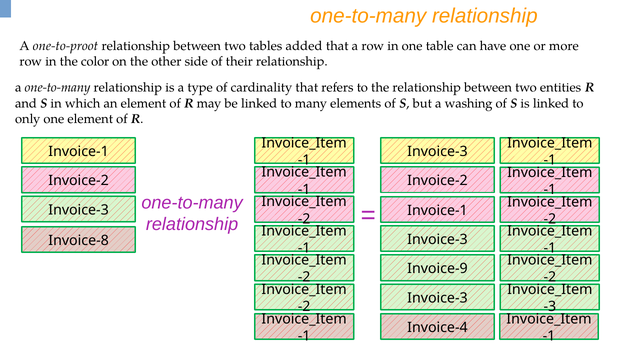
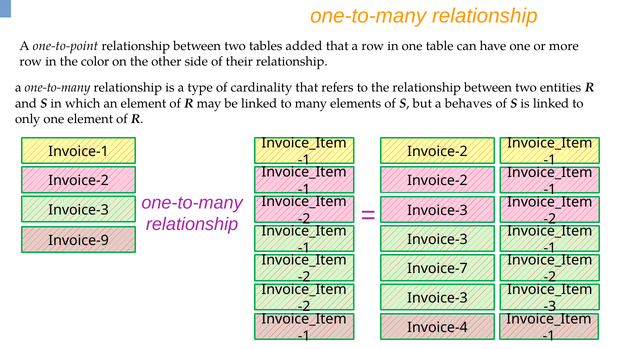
one-to-proot: one-to-proot -> one-to-point (65, 46)
washing: washing -> behaves (468, 103)
Invoice-3: Invoice-3 -> Invoice-2 (437, 151)
Invoice-1: Invoice-1 -> Invoice-3 (437, 210)
Invoice-8: Invoice-8 -> Invoice-9 (79, 240)
Invoice-9: Invoice-9 -> Invoice-7 (437, 269)
